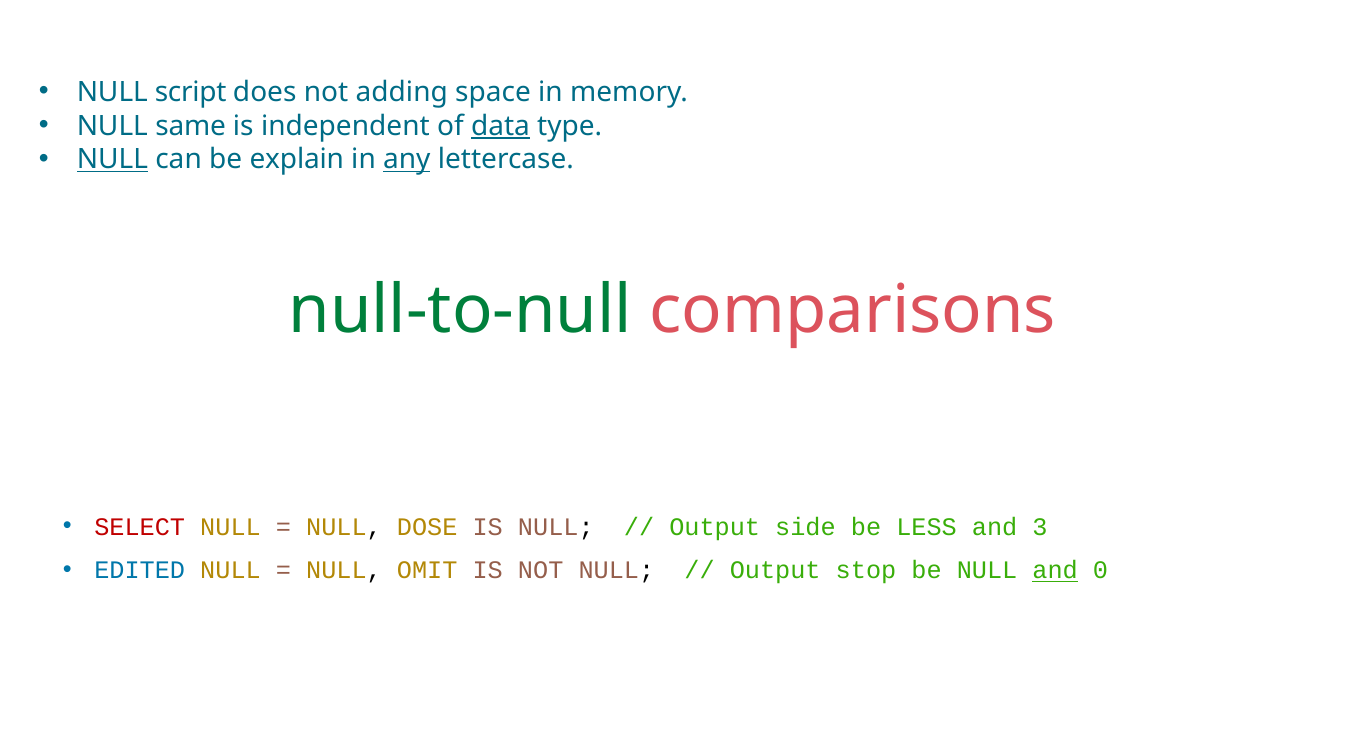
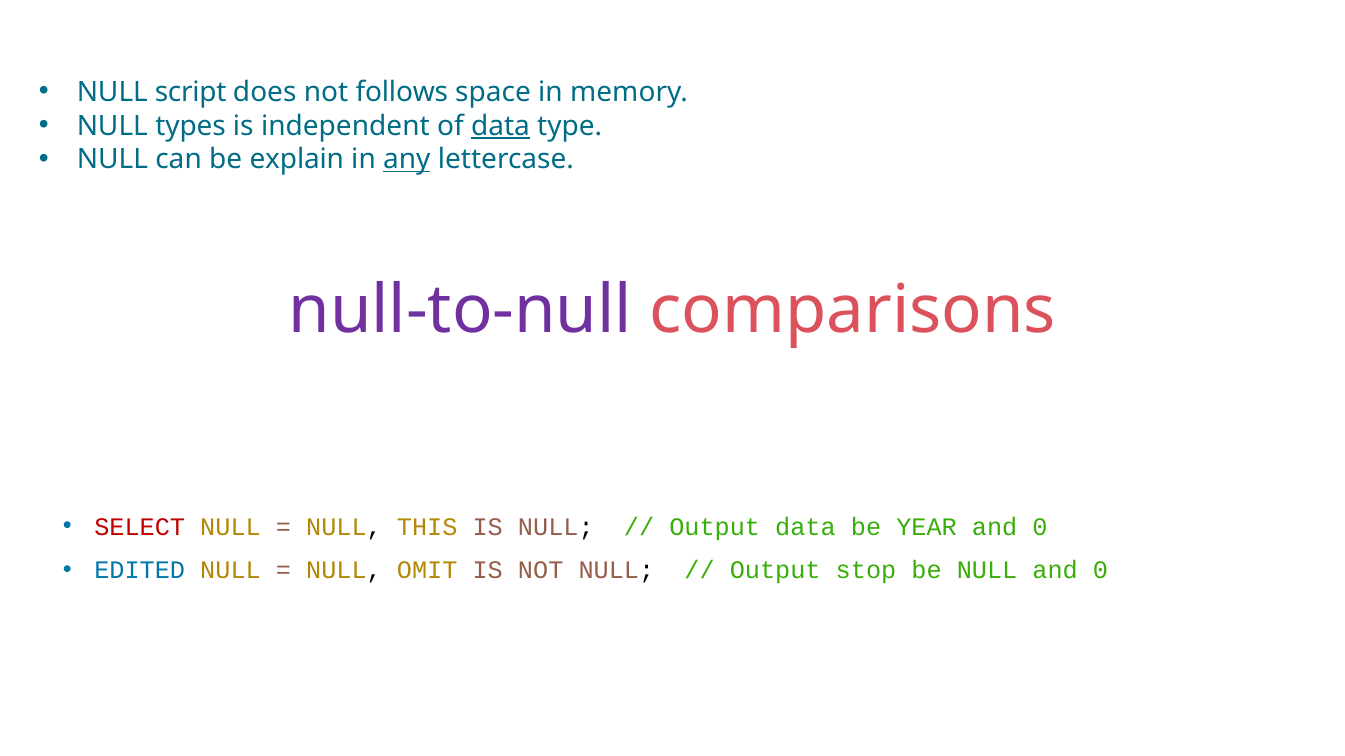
adding: adding -> follows (402, 92)
same: same -> types (191, 126)
NULL underline: present -> none (112, 159)
null-to-null colour: green -> purple (460, 311)
DOSE: DOSE -> THIS (427, 527)
Output side: side -> data (805, 527)
LESS: LESS -> YEAR (927, 527)
3: 3 -> 0 (1040, 527)
and underline: present -> none (1055, 571)
